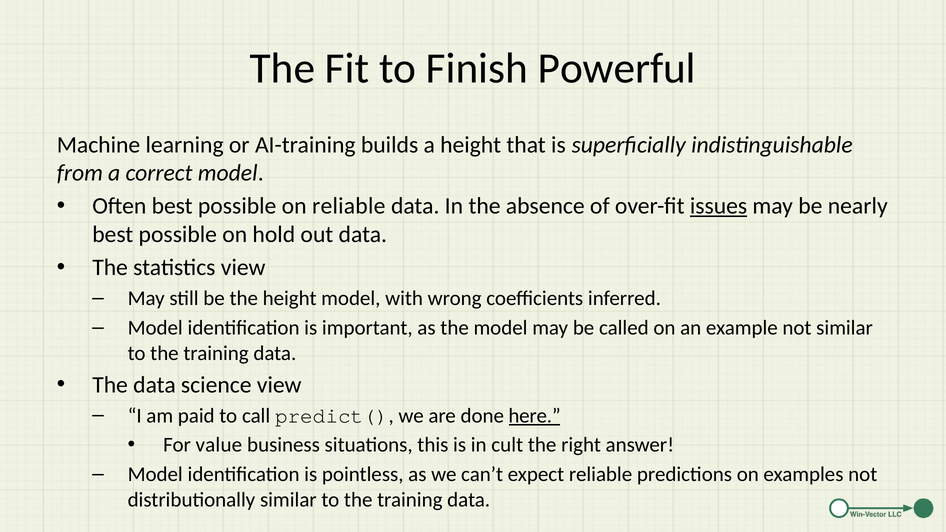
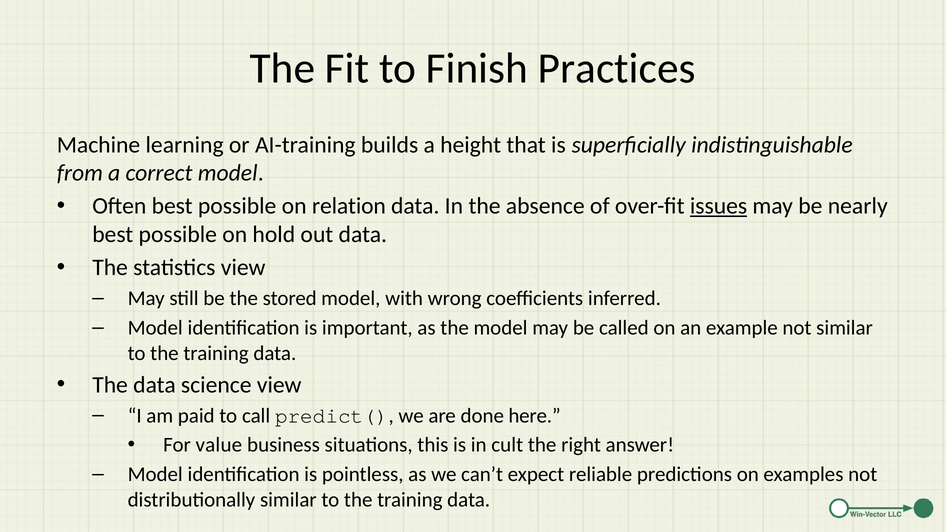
Powerful: Powerful -> Practices (617, 69)
on reliable: reliable -> relation (349, 206)
the height: height -> stored (290, 299)
here underline: present -> none (535, 416)
